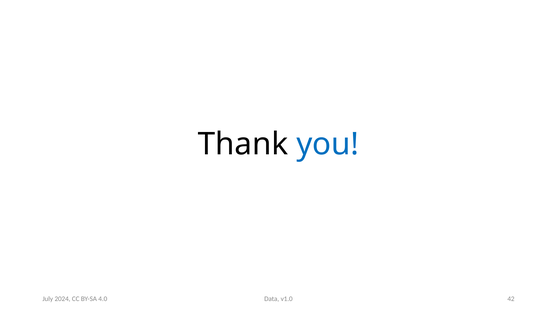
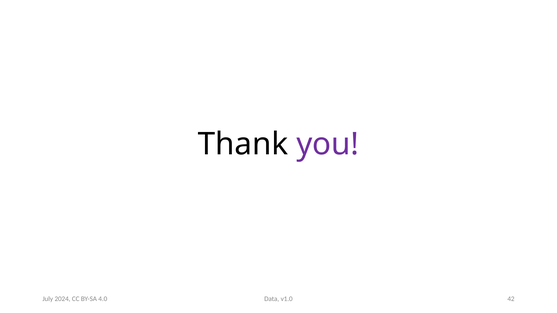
you colour: blue -> purple (328, 144)
